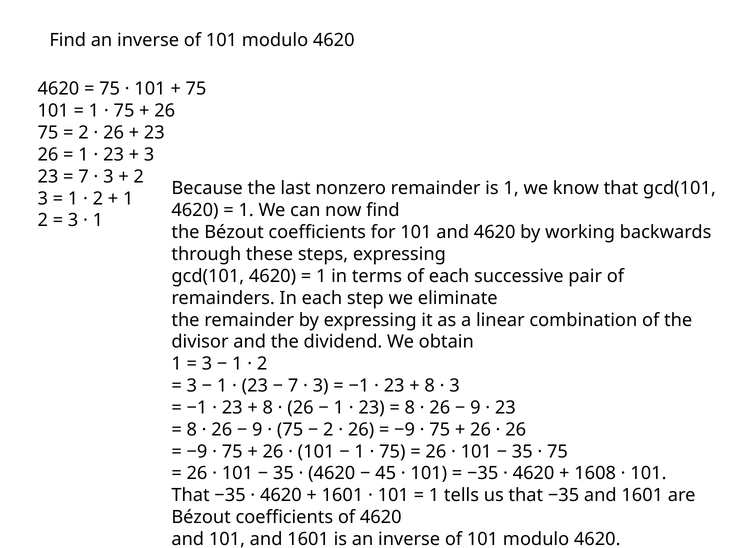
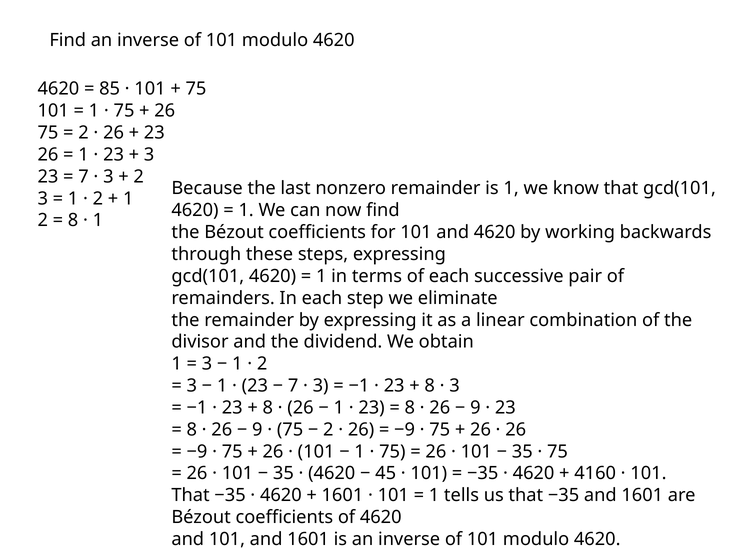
75: 75 -> 85 (110, 89)
3: 3 -> 8 (73, 220)
1608: 1608 -> 4160 (595, 473)
